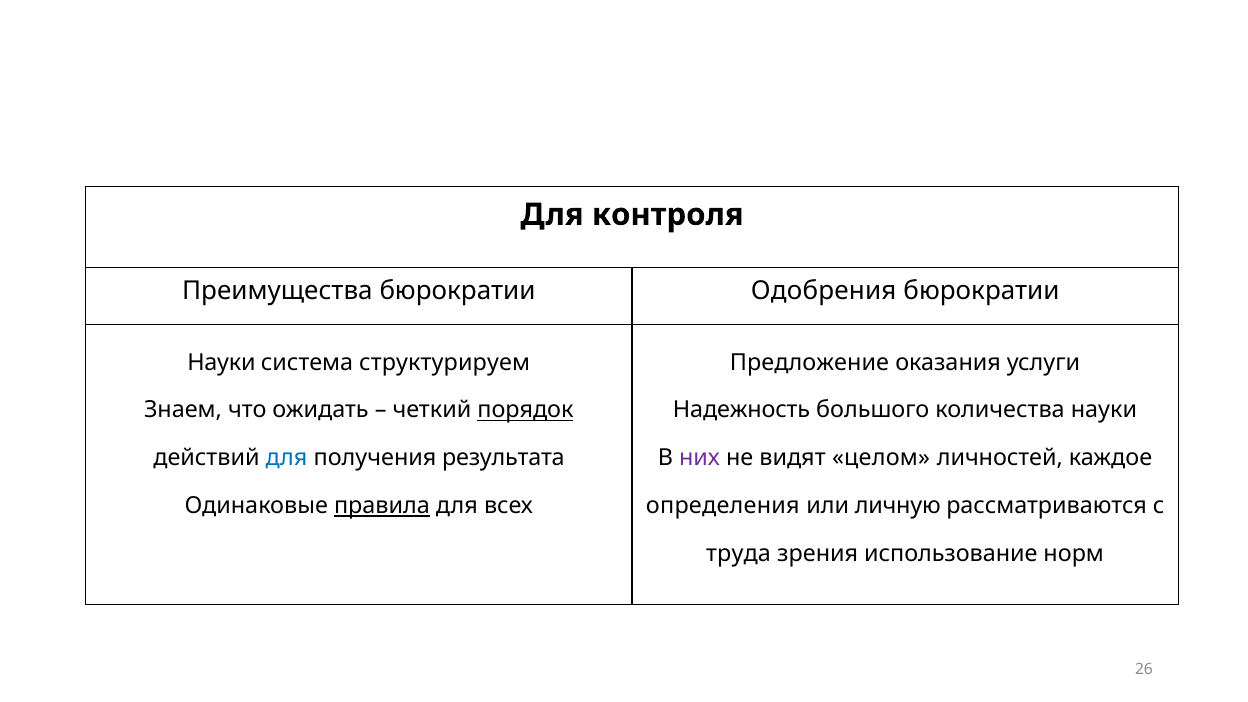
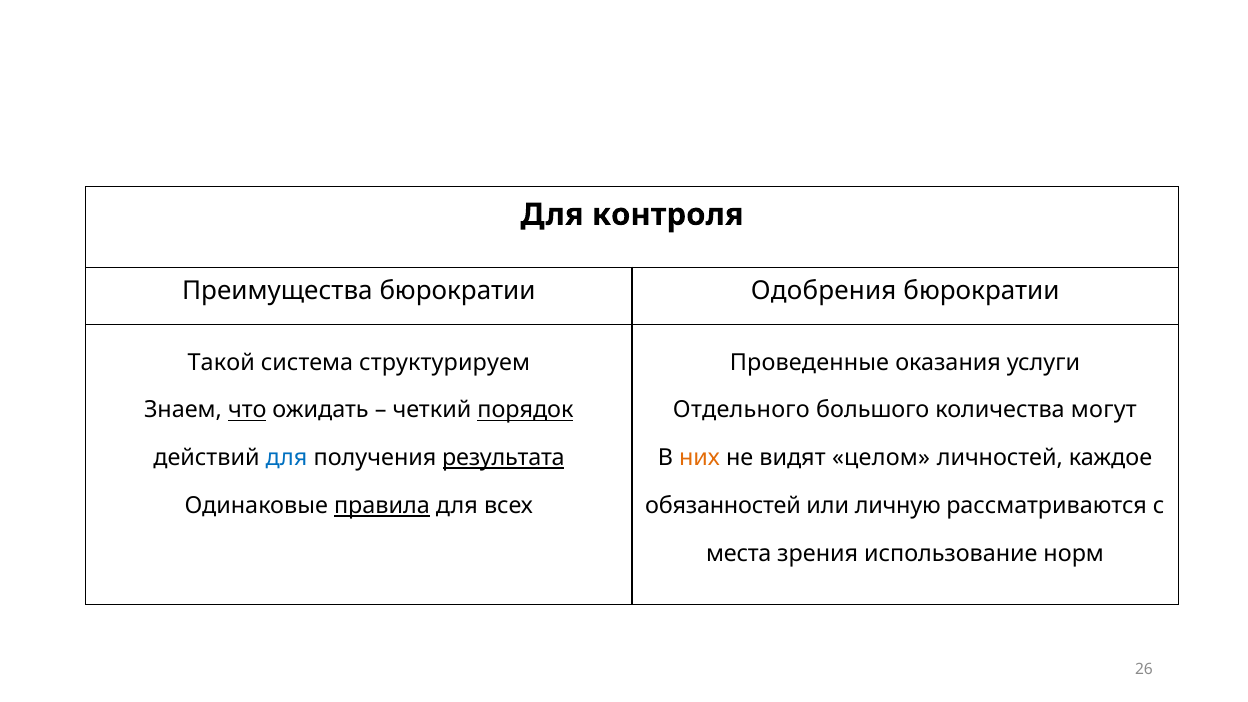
Науки: Науки -> Такой (221, 362)
Предложение: Предложение -> Проведенные (809, 362)
что underline: none -> present (247, 410)
Надежность: Надежность -> Отдельного (741, 410)
количества науки: науки -> могут (1104, 410)
результата underline: none -> present (503, 458)
них colour: purple -> orange (700, 458)
определения: определения -> обязанностей (723, 506)
труда: труда -> места (739, 554)
